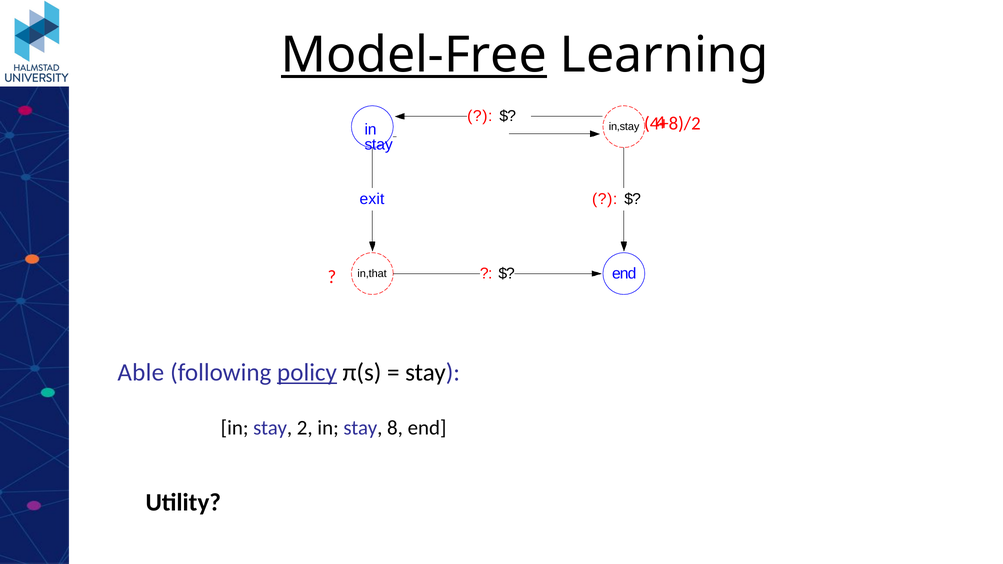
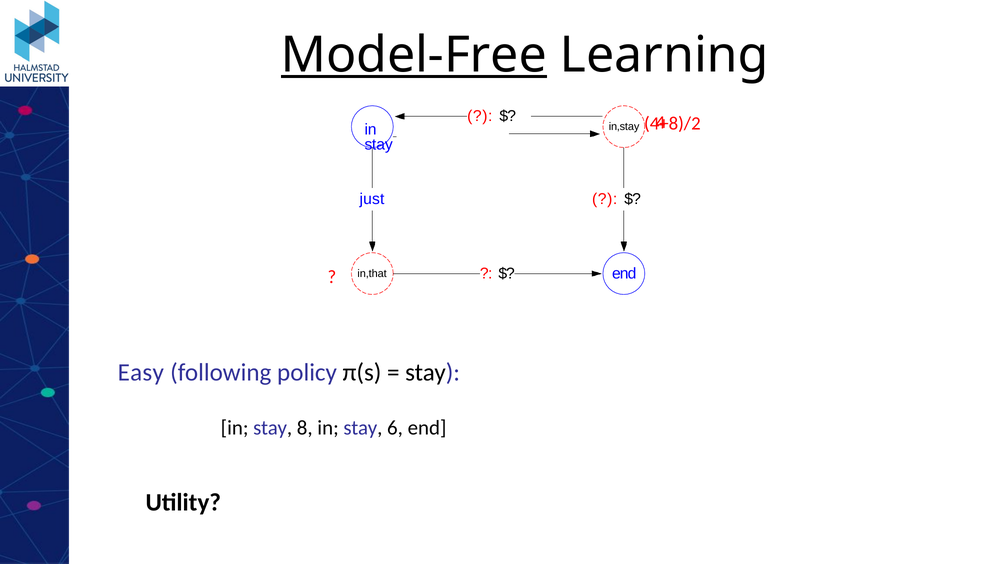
exit: exit -> just (372, 199)
Able: Able -> Easy (141, 373)
policy underline: present -> none (307, 373)
2: 2 -> 8 (305, 428)
8: 8 -> 6 (395, 428)
